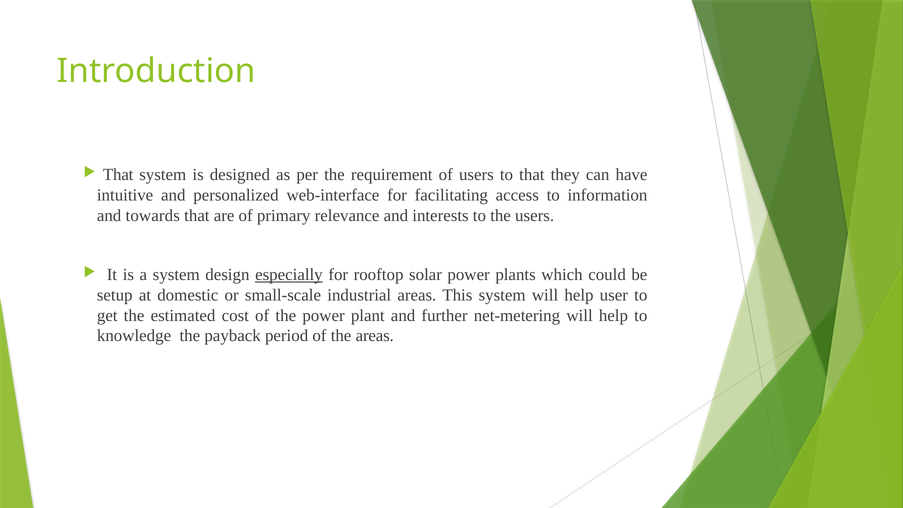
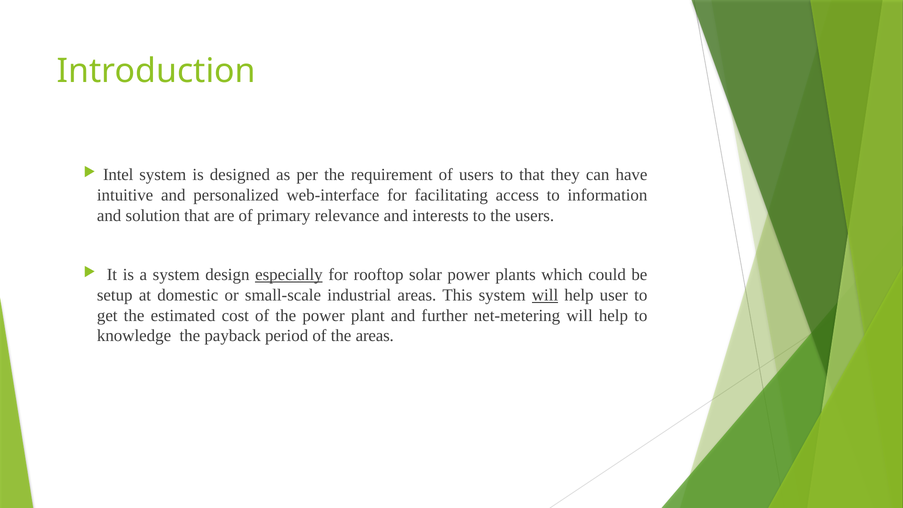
That: That -> Intel (118, 175)
towards: towards -> solution (153, 215)
will underline: none -> present (545, 295)
